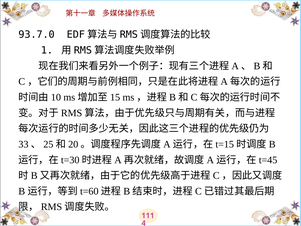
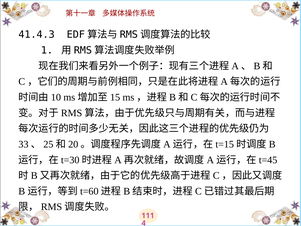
93.7.0: 93.7.0 -> 41.4.3 (37, 35)
